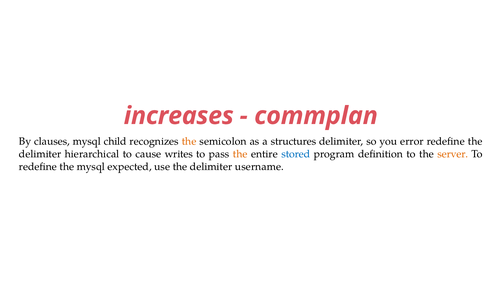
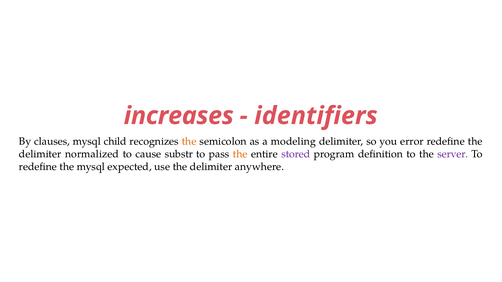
commplan: commplan -> identifiers (316, 116)
structures: structures -> modeling (293, 142)
hierarchical: hierarchical -> normalized (92, 154)
writes: writes -> substr (179, 154)
stored colour: blue -> purple (296, 154)
server colour: orange -> purple (453, 154)
username: username -> anywhere (259, 167)
